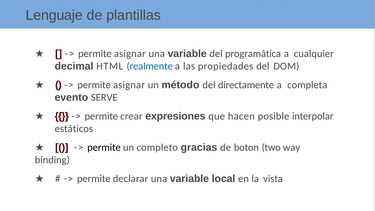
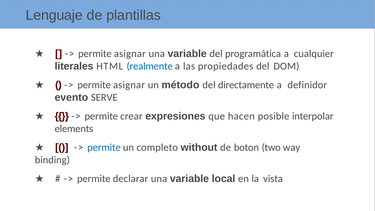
decimal: decimal -> literales (74, 66)
completa: completa -> definidor (307, 85)
estáticos: estáticos -> elements (74, 129)
permite colour: black -> blue (104, 147)
gracias: gracias -> without (199, 147)
